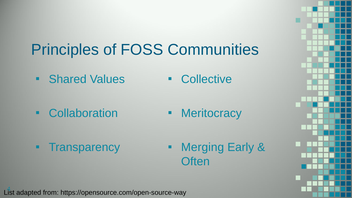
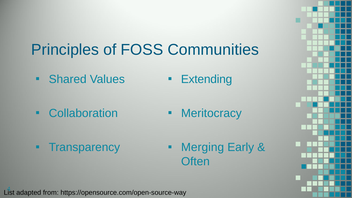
Collective: Collective -> Extending (207, 79)
